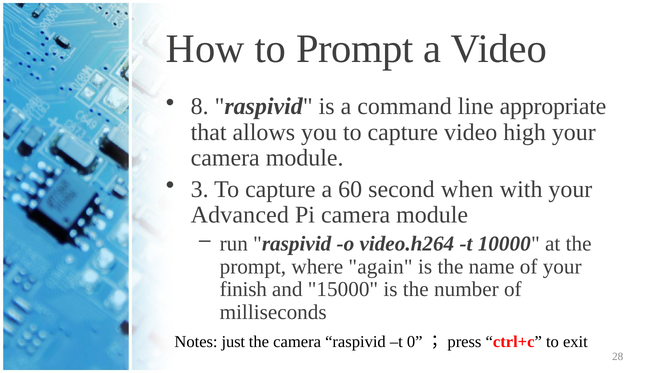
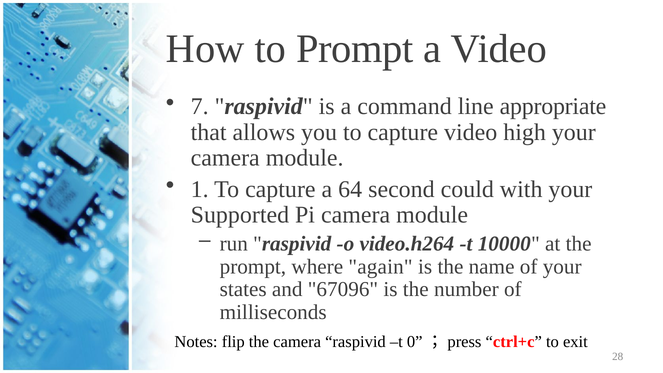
8: 8 -> 7 (200, 106)
3: 3 -> 1 (200, 189)
60: 60 -> 64 (350, 189)
when: when -> could (467, 189)
Advanced: Advanced -> Supported (240, 215)
finish: finish -> states (243, 289)
15000: 15000 -> 67096 (343, 289)
just: just -> flip (233, 342)
